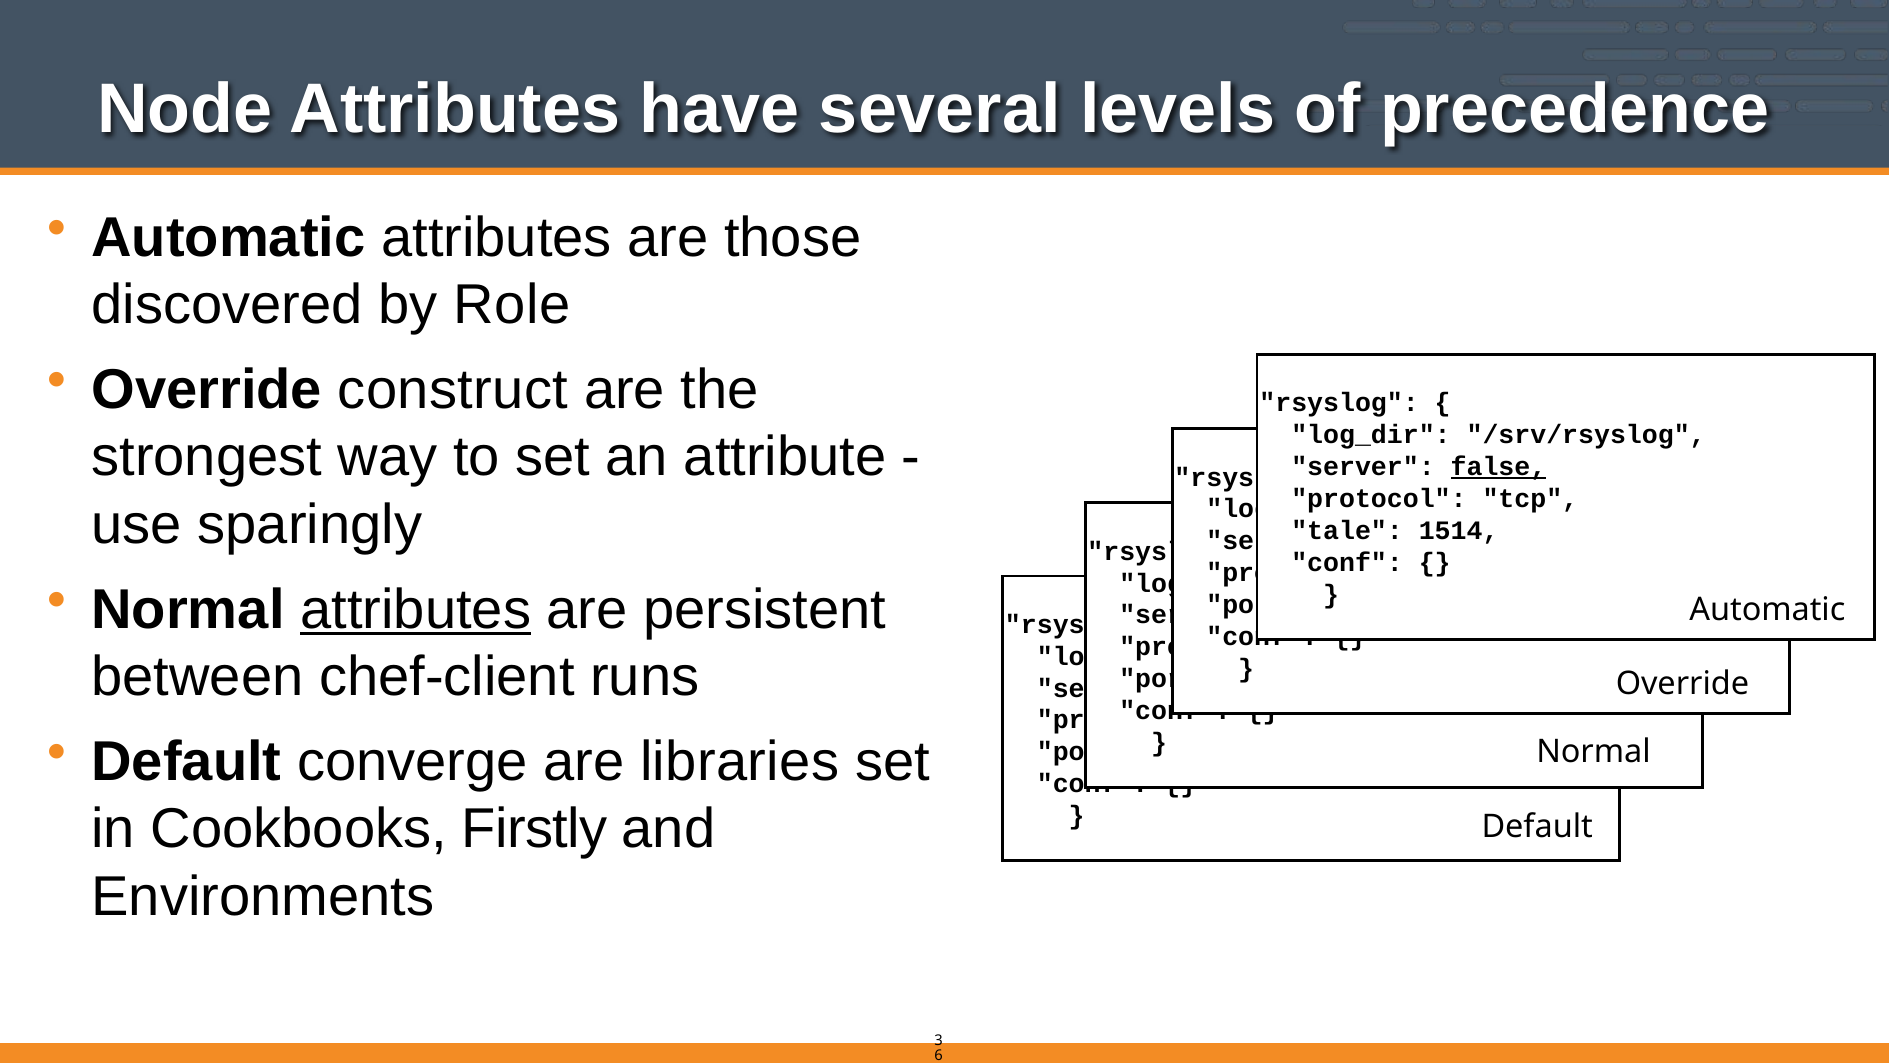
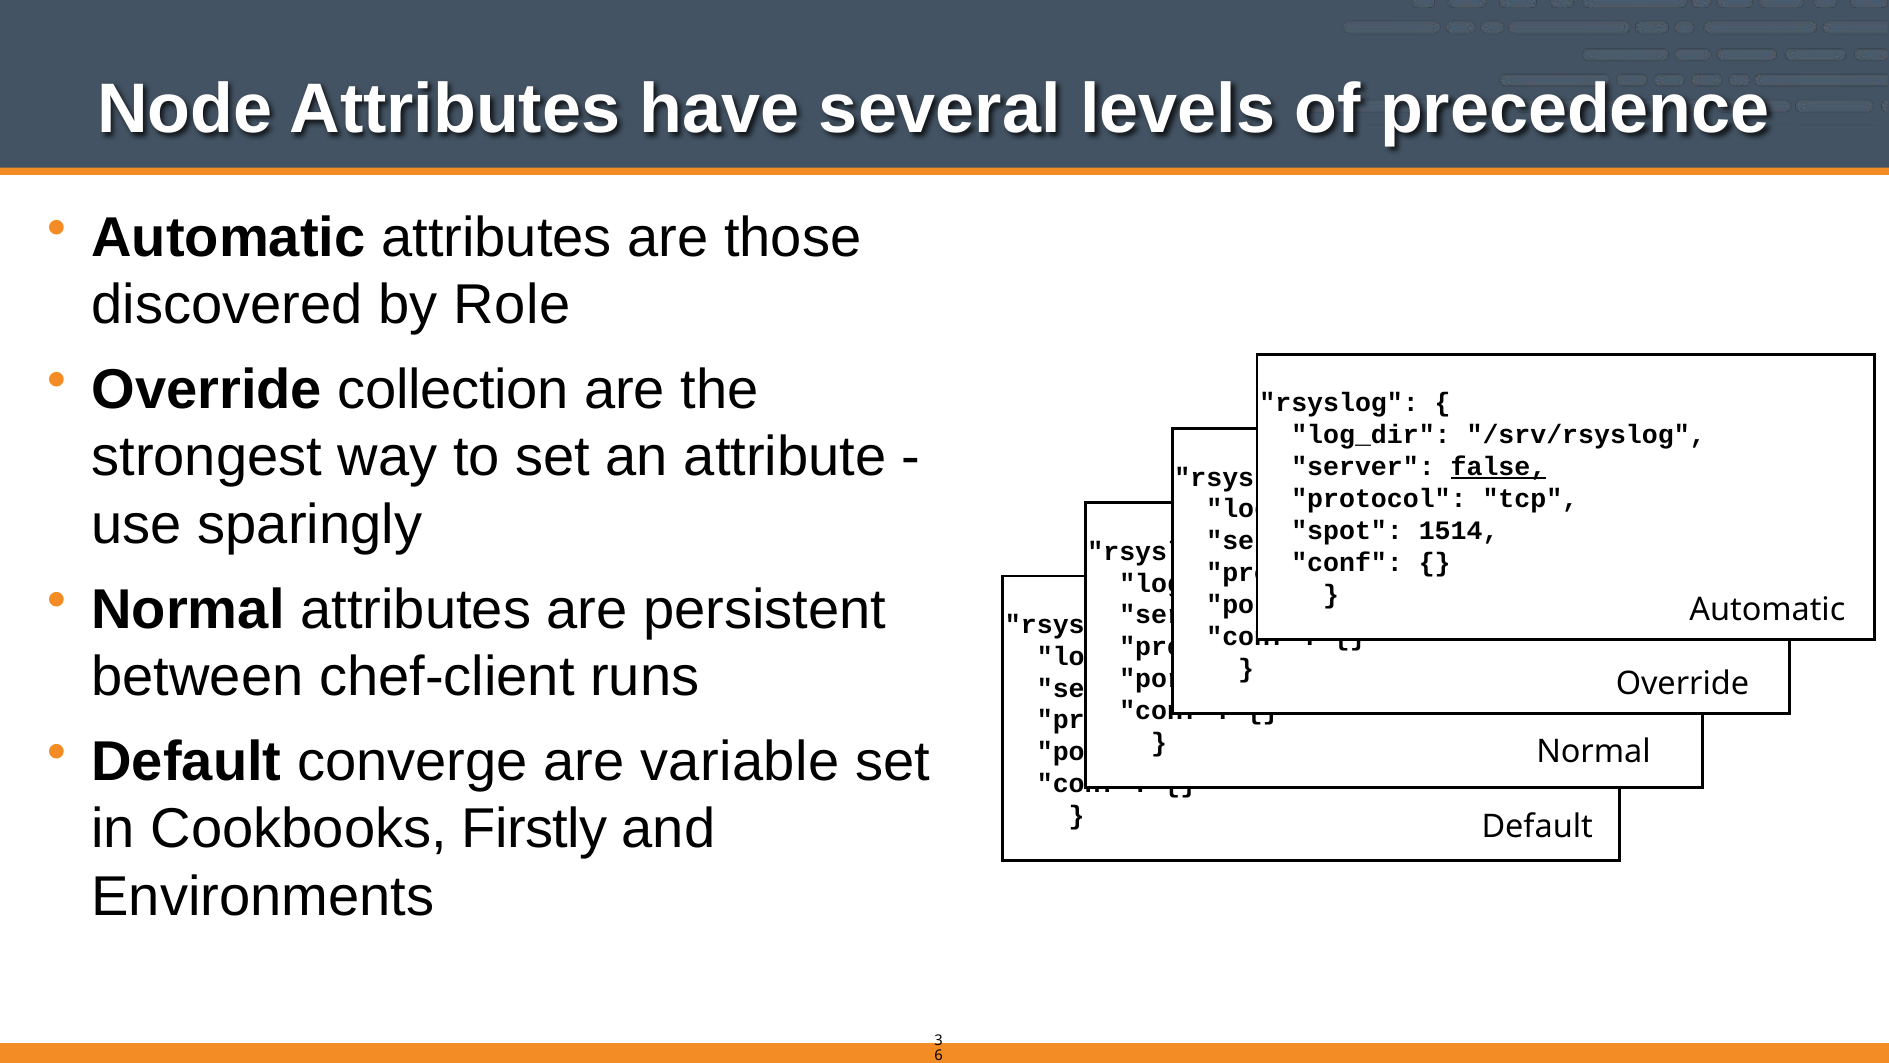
construct: construct -> collection (453, 390)
tale: tale -> spot (1347, 530)
attributes underline: present -> none (416, 609)
libraries: libraries -> variable (740, 762)
